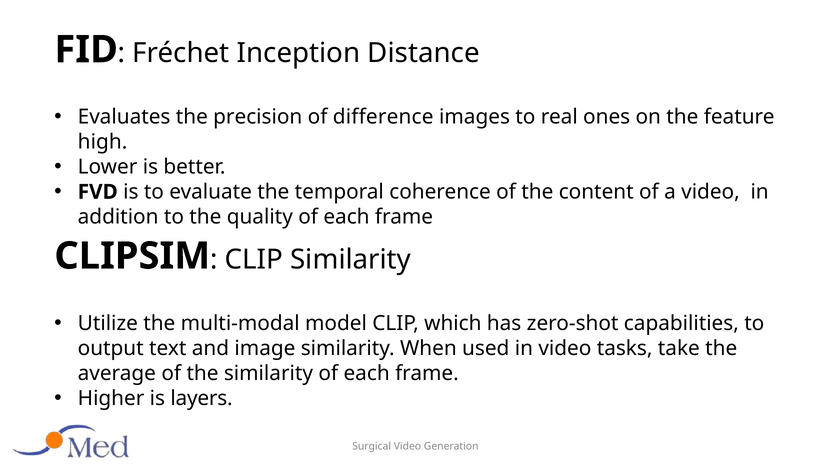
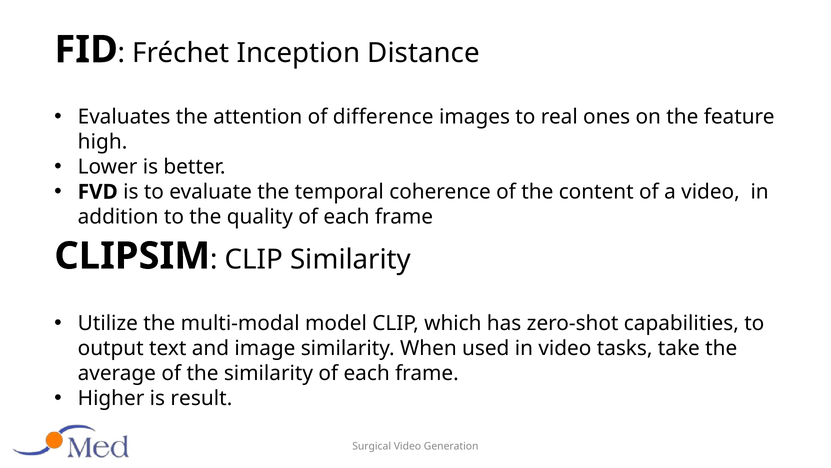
precision: precision -> attention (258, 117)
layers: layers -> result (201, 398)
